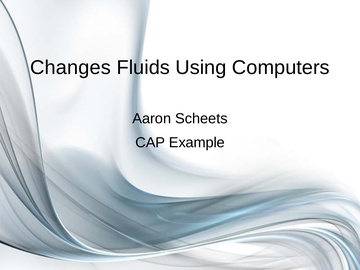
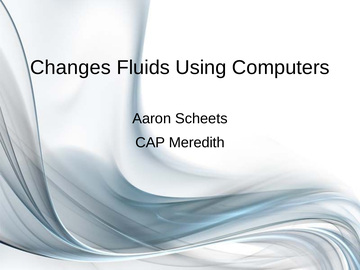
Example: Example -> Meredith (197, 142)
